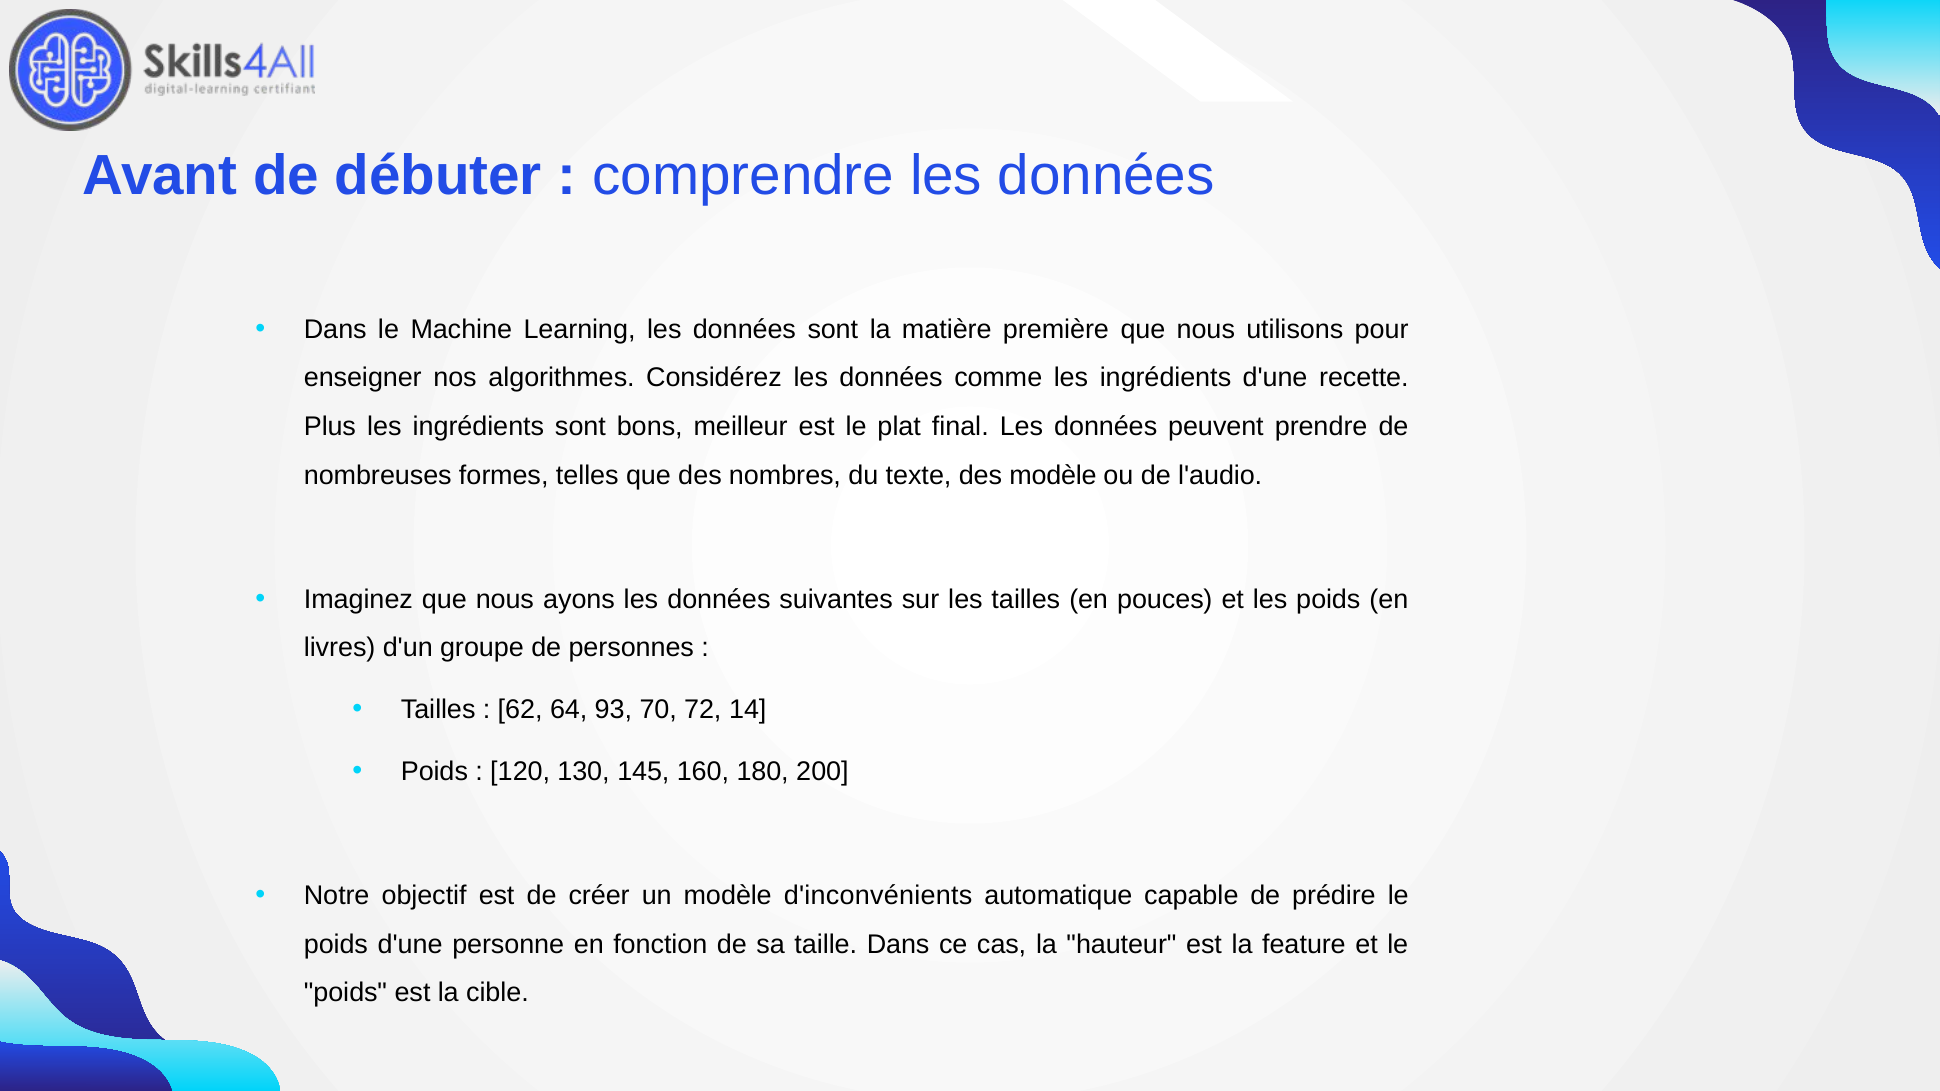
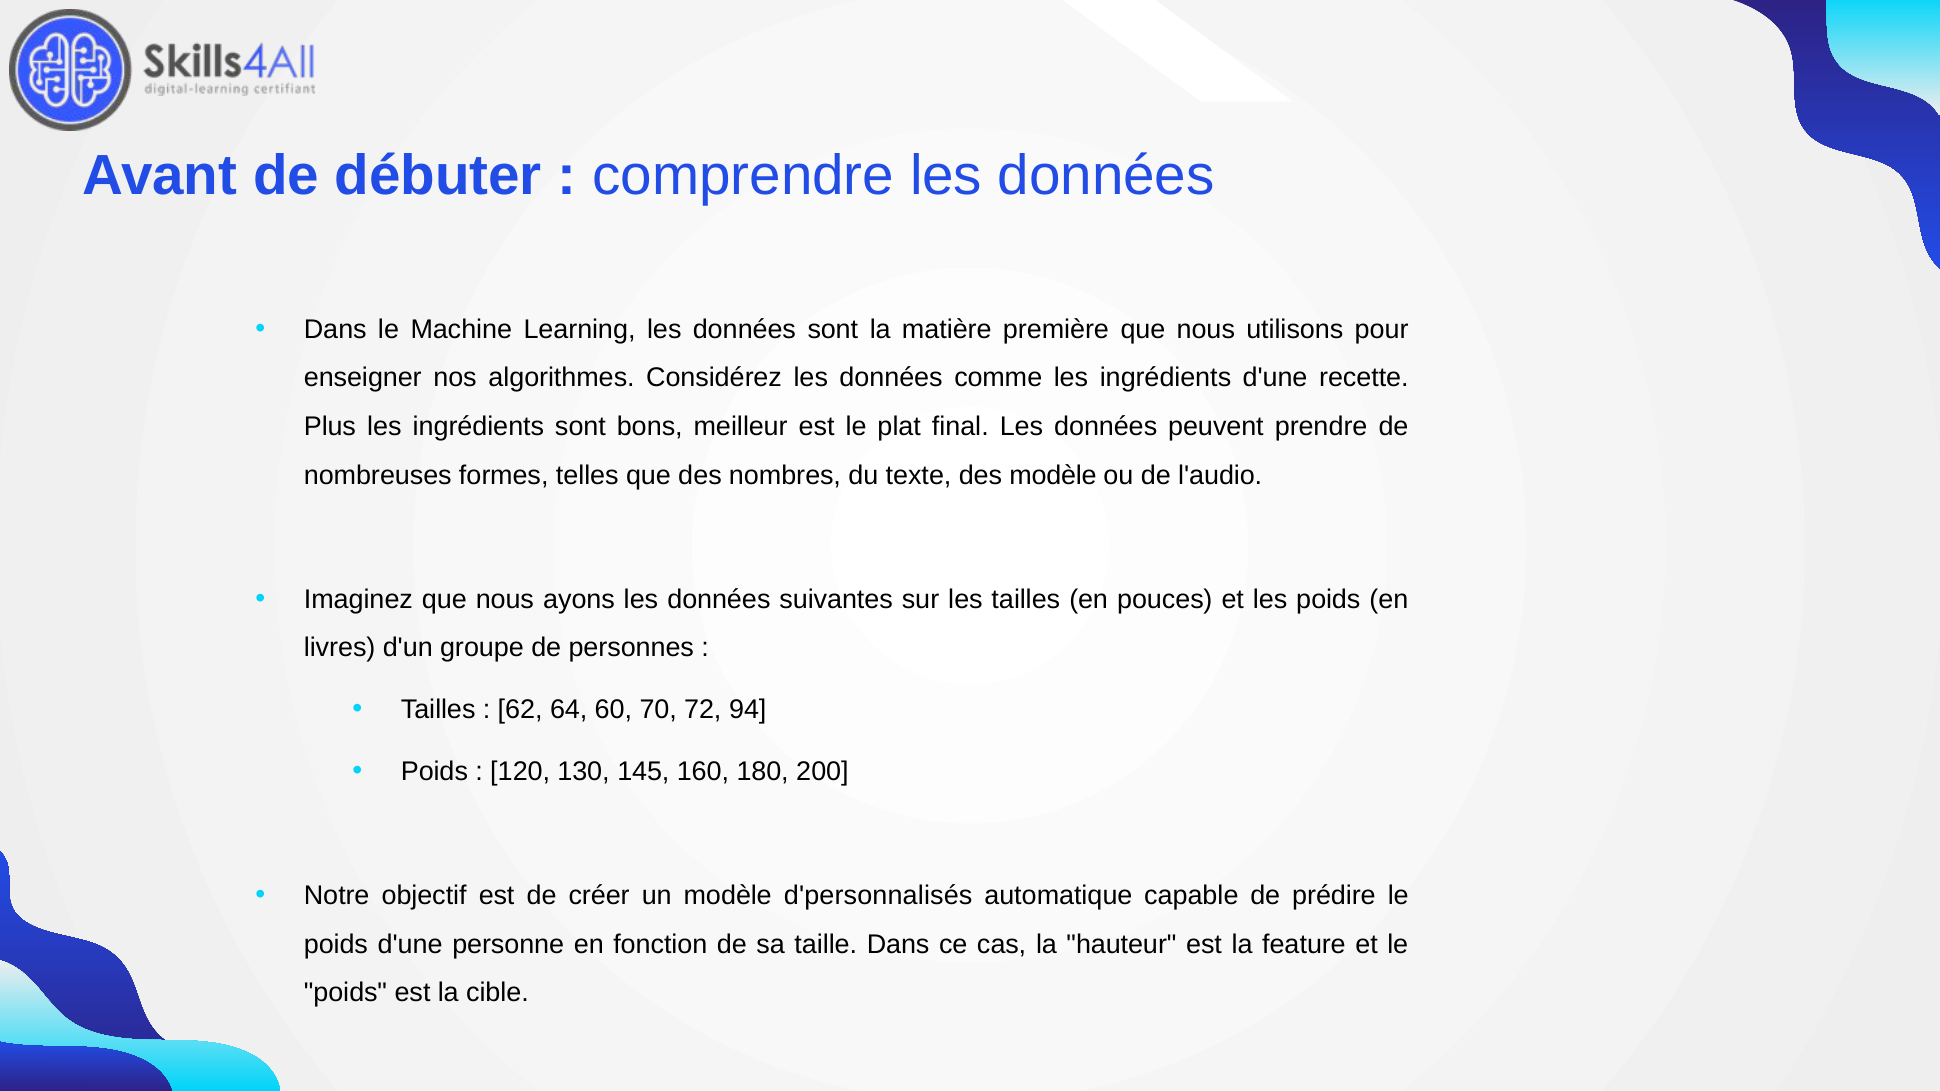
93: 93 -> 60 (613, 710)
14: 14 -> 94 (748, 710)
d'inconvénients: d'inconvénients -> d'personnalisés (878, 896)
